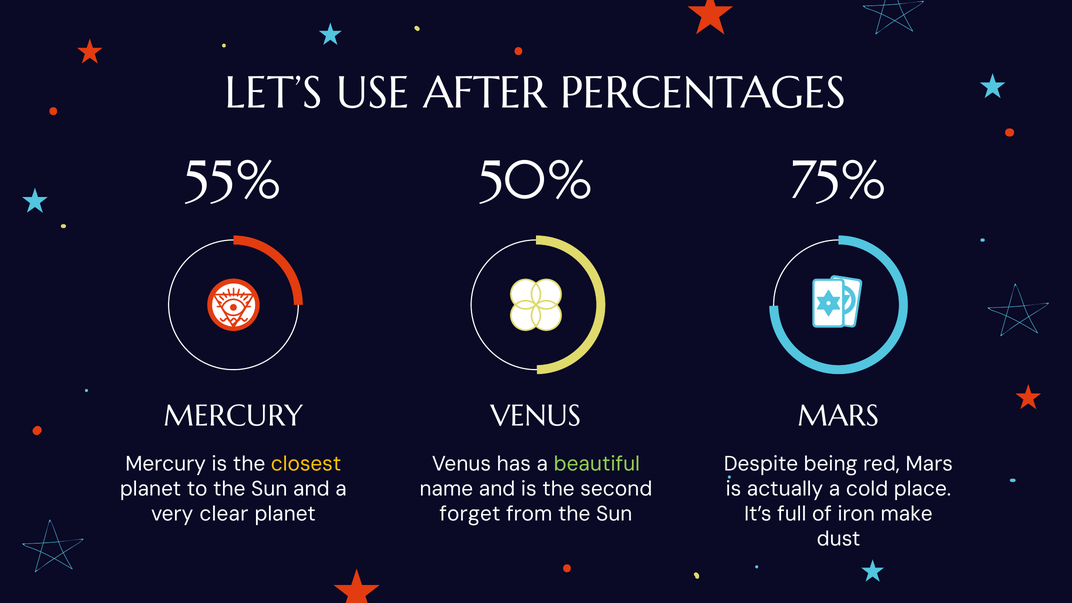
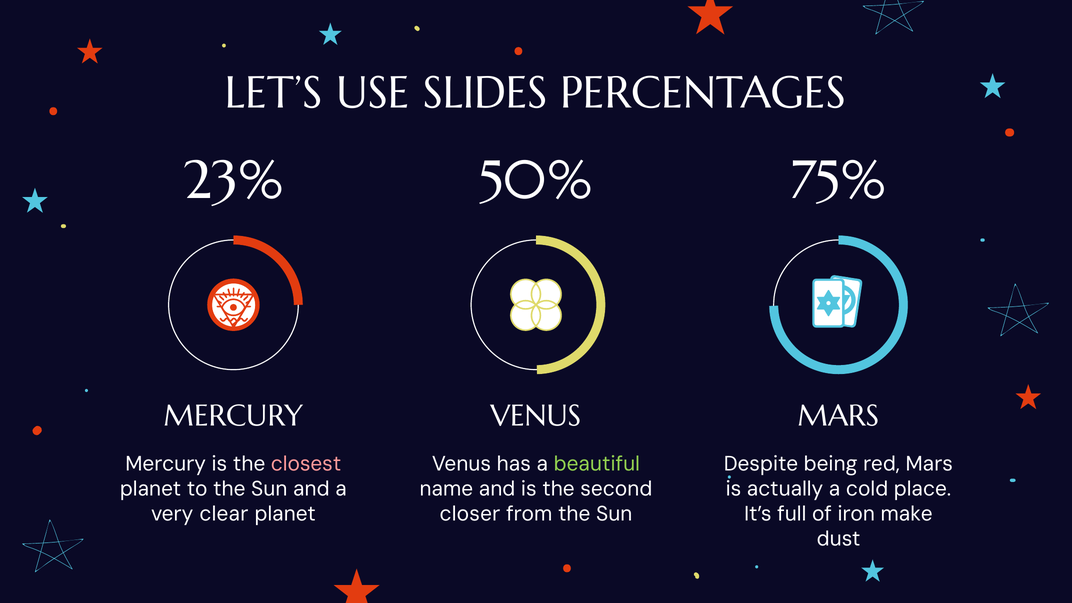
AFTER: AFTER -> SLIDES (485, 93)
55%: 55% -> 23% (234, 181)
closest colour: yellow -> pink (306, 464)
forget: forget -> closer (470, 514)
